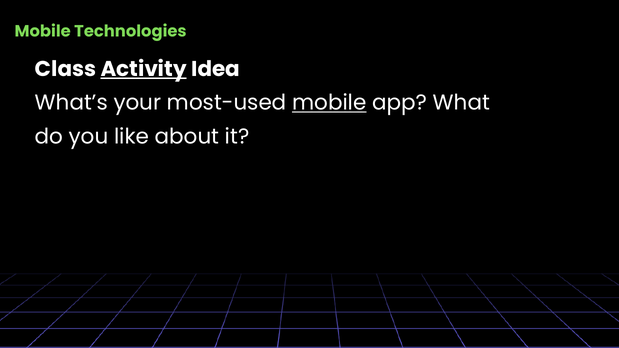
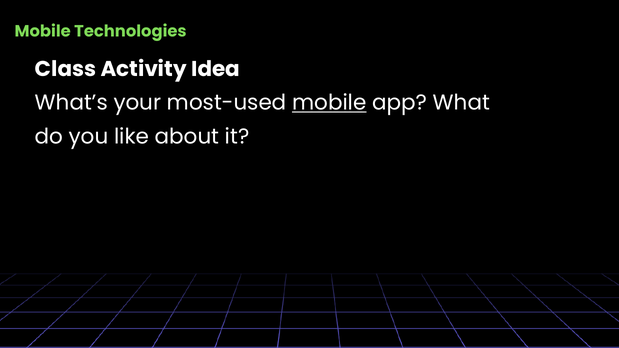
Activity underline: present -> none (144, 69)
